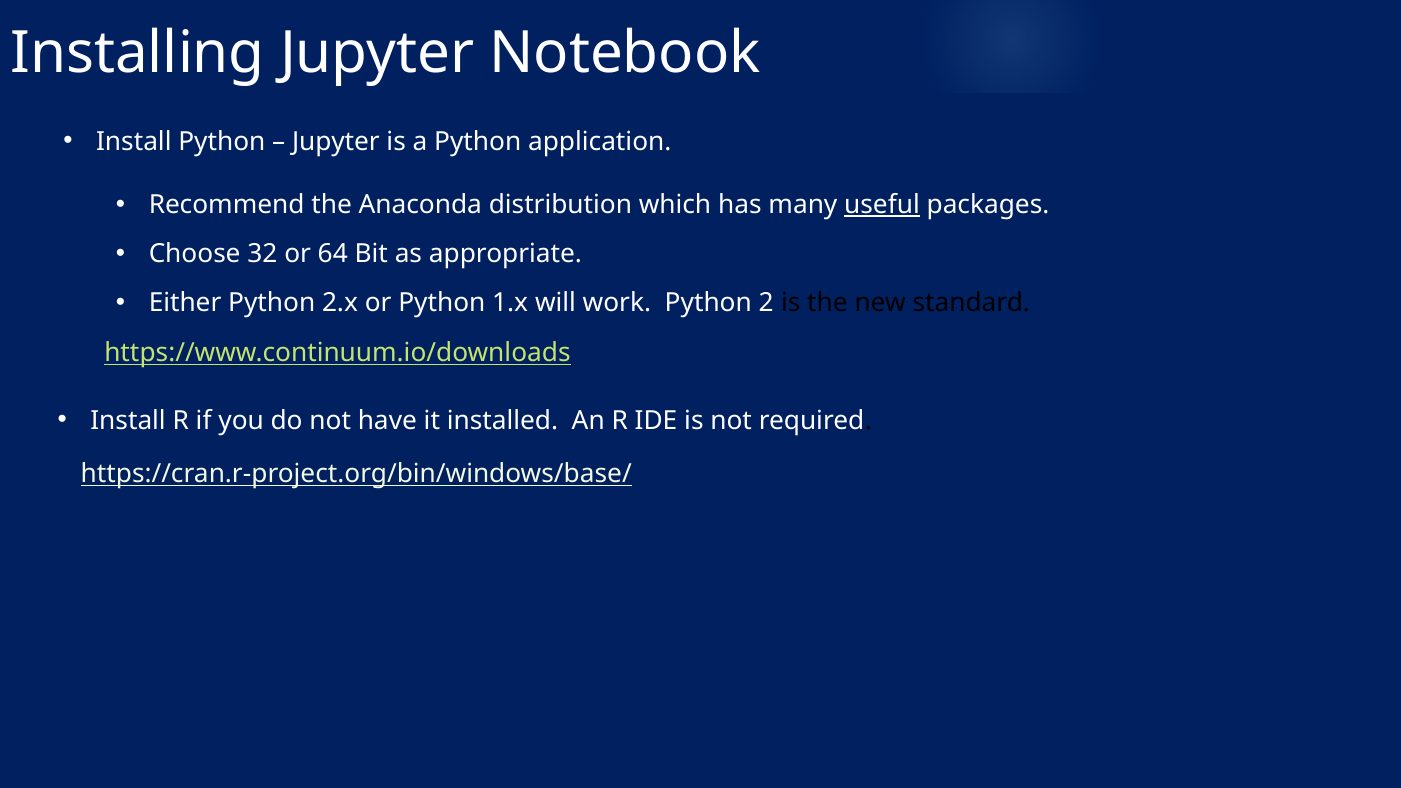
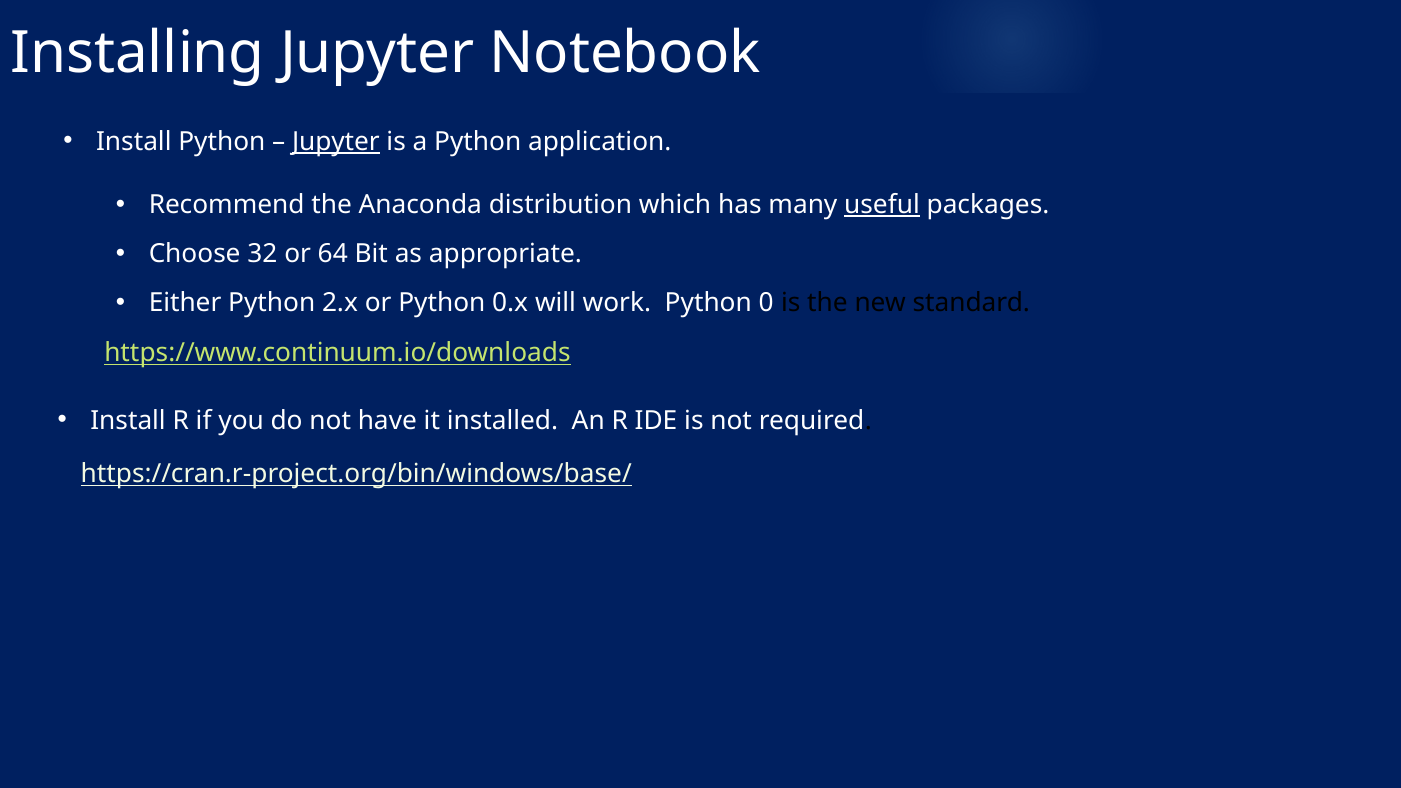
Jupyter underline: none -> present (336, 142)
1.x: 1.x -> 0.x (510, 303)
2: 2 -> 0 (766, 303)
